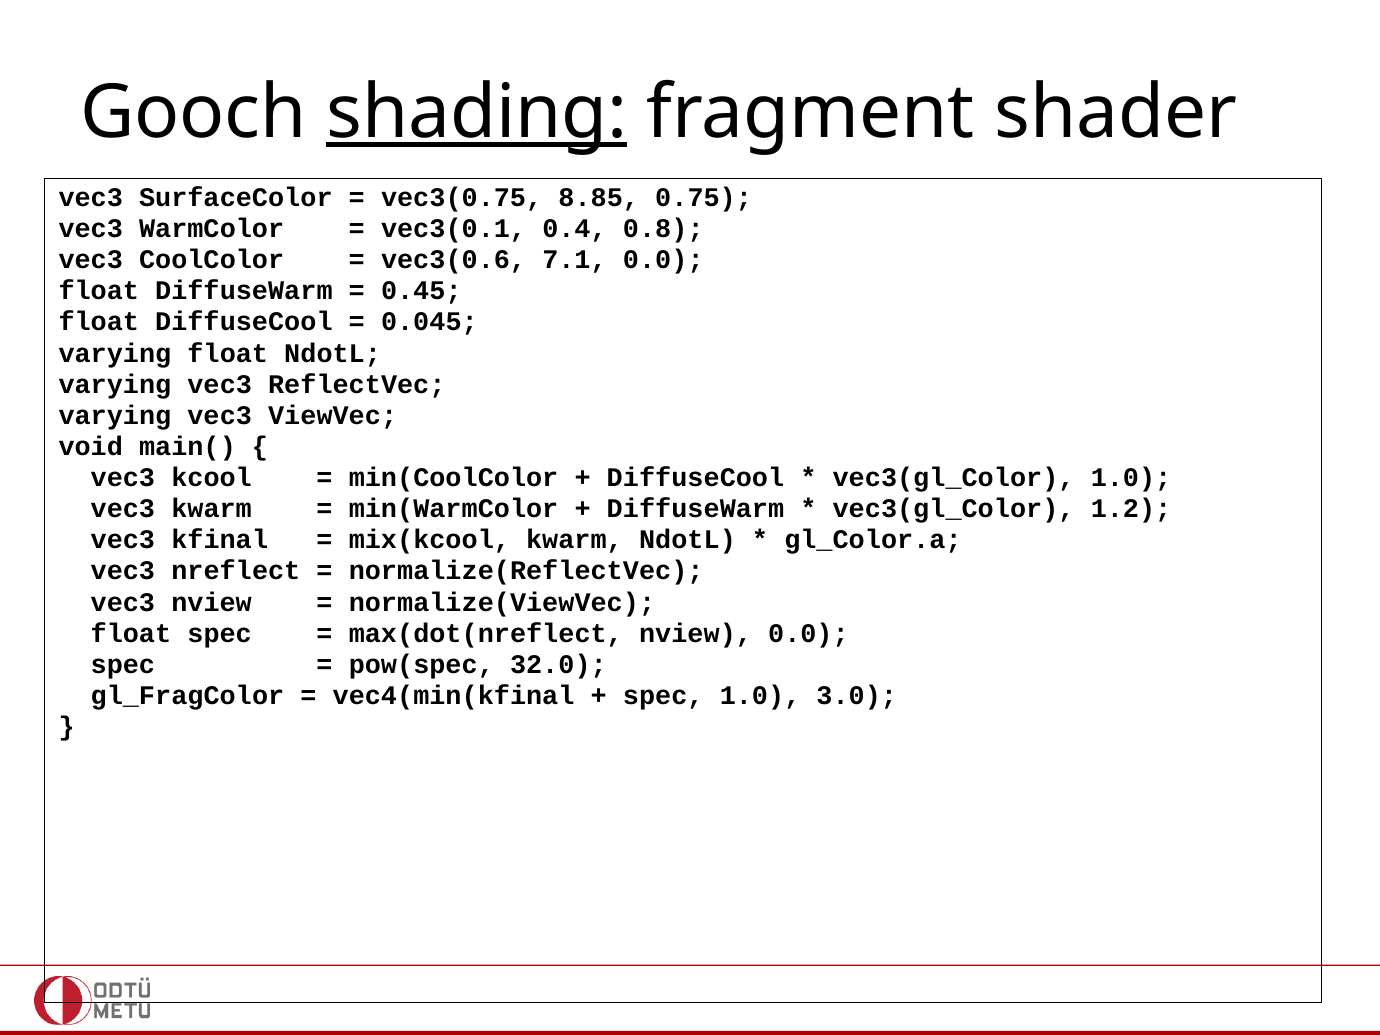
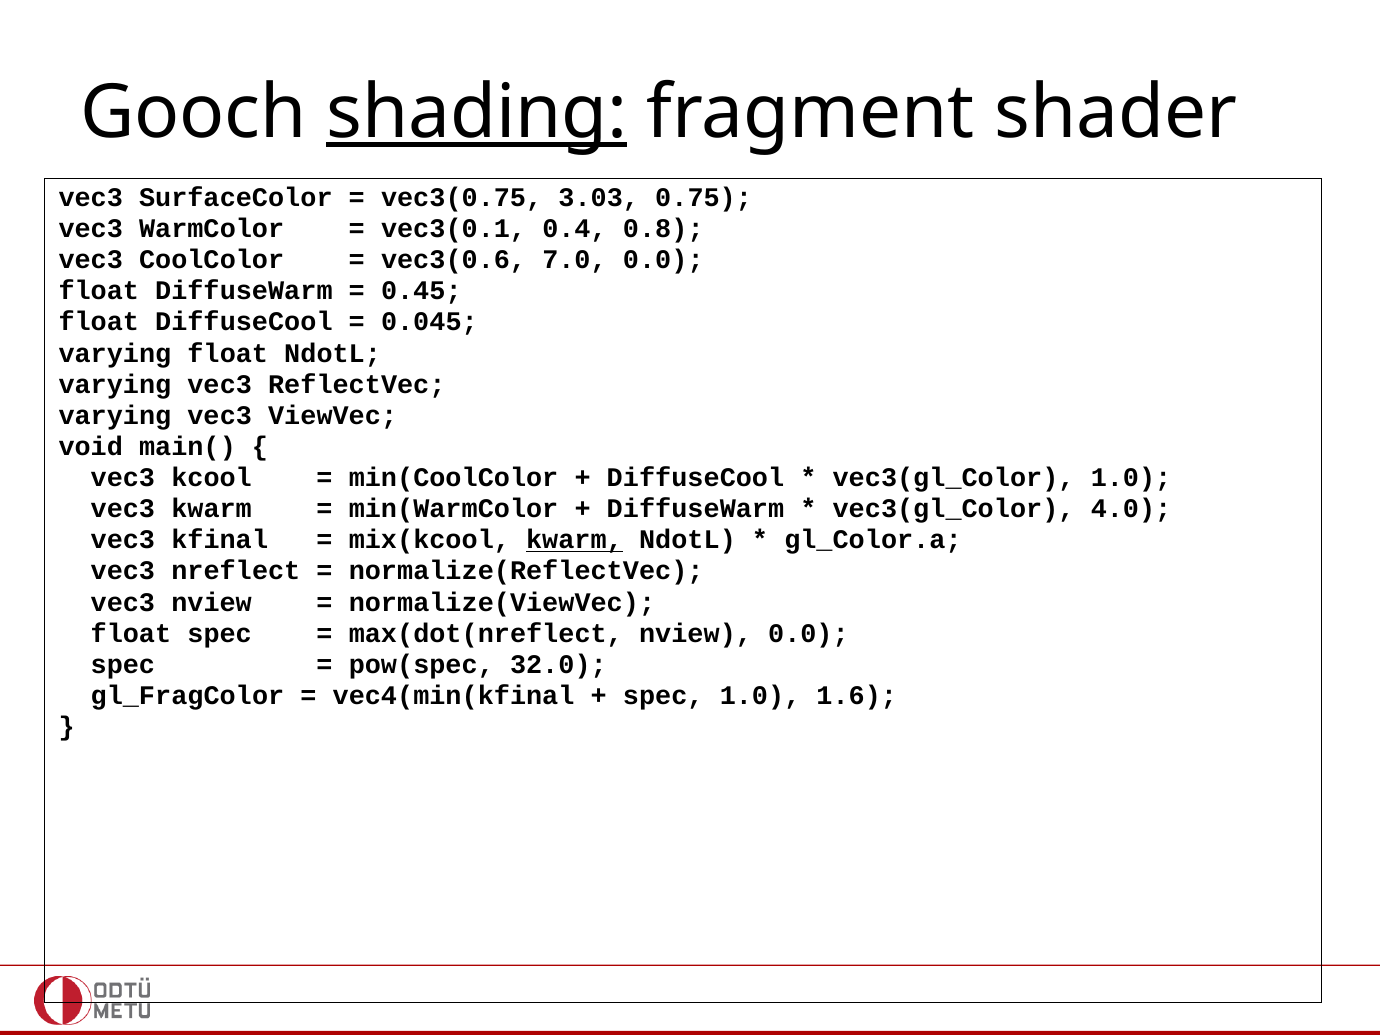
8.85: 8.85 -> 3.03 (599, 197)
7.1: 7.1 -> 7.0 (575, 260)
1.2: 1.2 -> 4.0 (1131, 509)
kwarm underline: none -> present (574, 540)
3.0: 3.0 -> 1.6 (857, 696)
